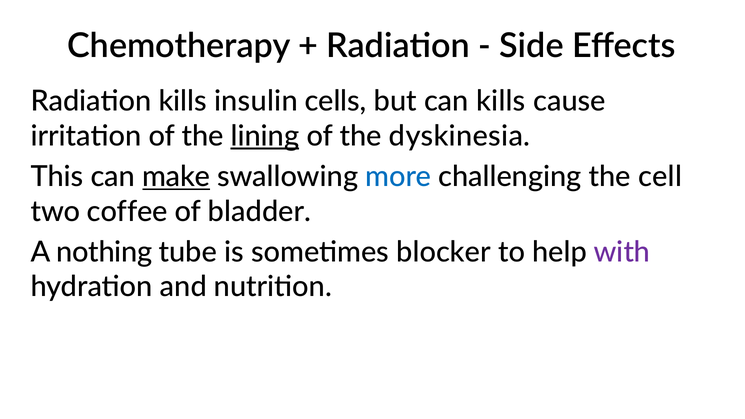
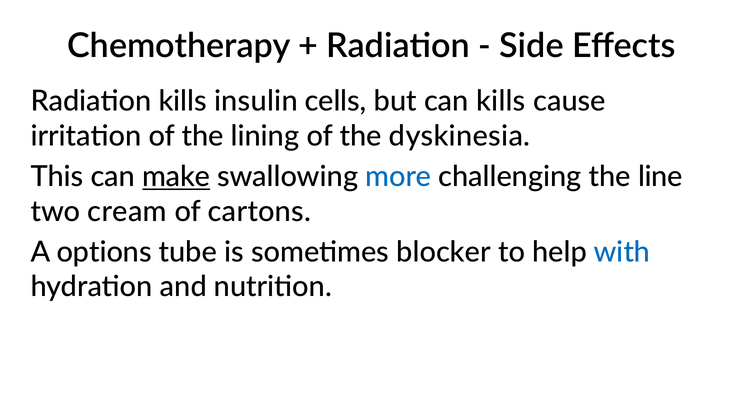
lining underline: present -> none (265, 136)
cell: cell -> line (660, 177)
coffee: coffee -> cream (127, 212)
bladder: bladder -> cartons (259, 212)
nothing: nothing -> options (104, 252)
with colour: purple -> blue (622, 252)
